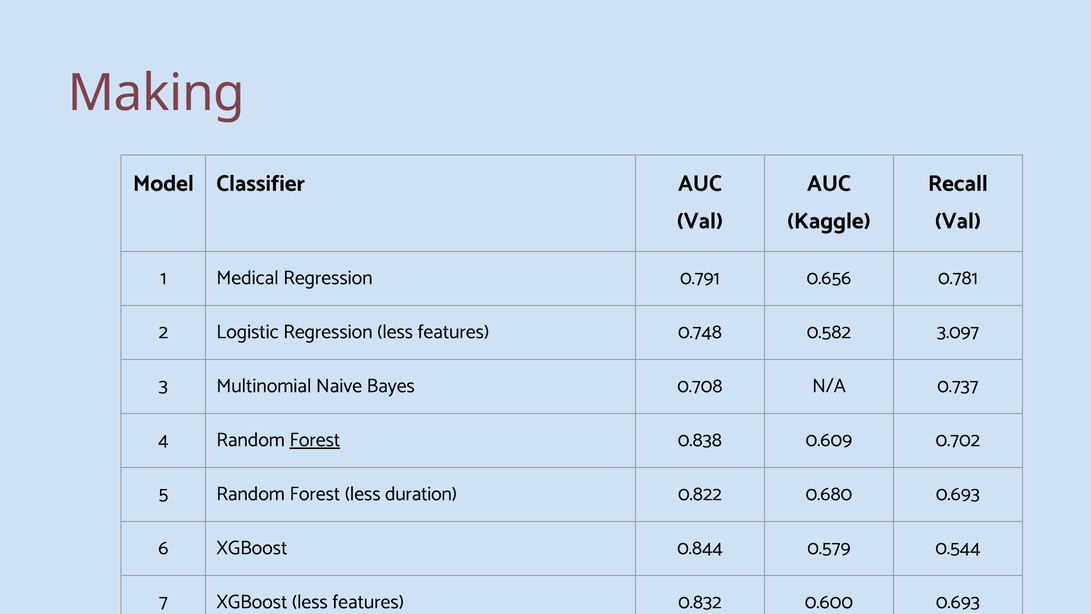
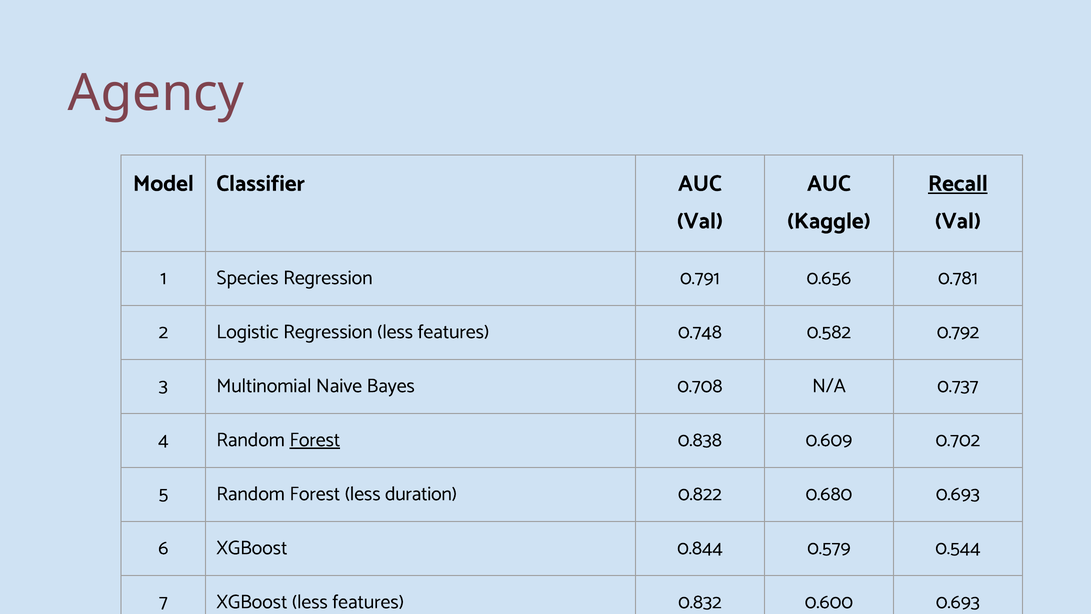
Making: Making -> Agency (156, 93)
Recall underline: none -> present (958, 183)
Medical: Medical -> Species (247, 277)
3.097: 3.097 -> 0.792 (958, 331)
